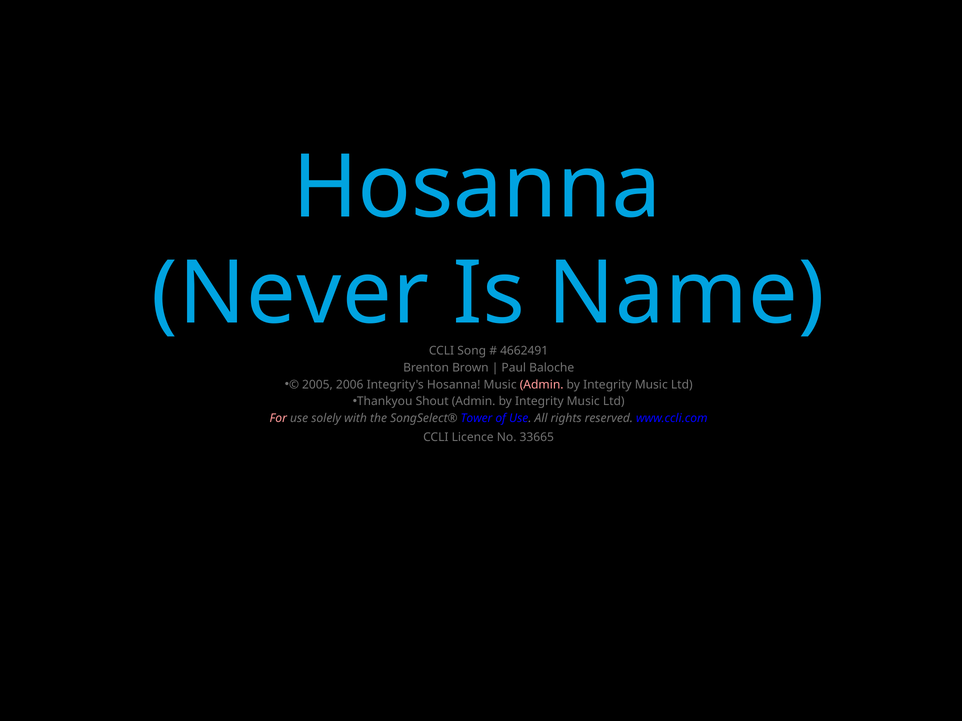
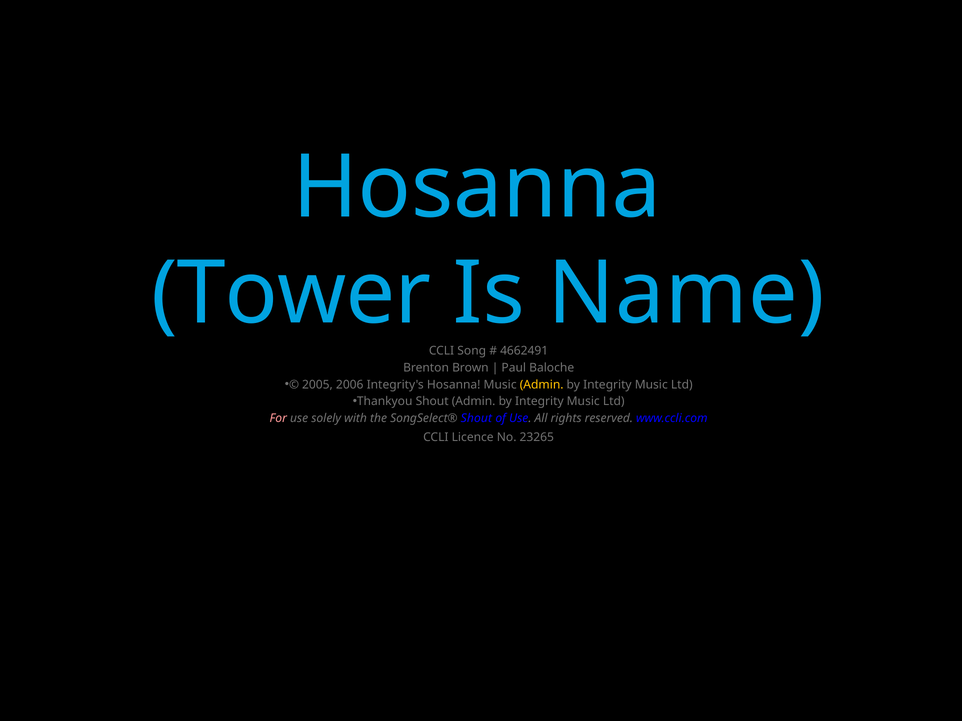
Never: Never -> Tower (291, 294)
Admin colour: pink -> yellow (542, 385)
SongSelect® Tower: Tower -> Shout (476, 419)
33665: 33665 -> 23265 (537, 437)
